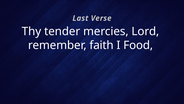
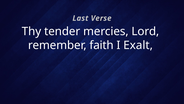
Food: Food -> Exalt (138, 45)
